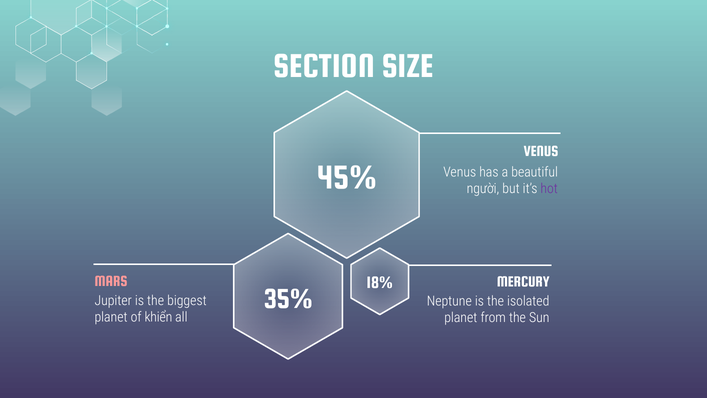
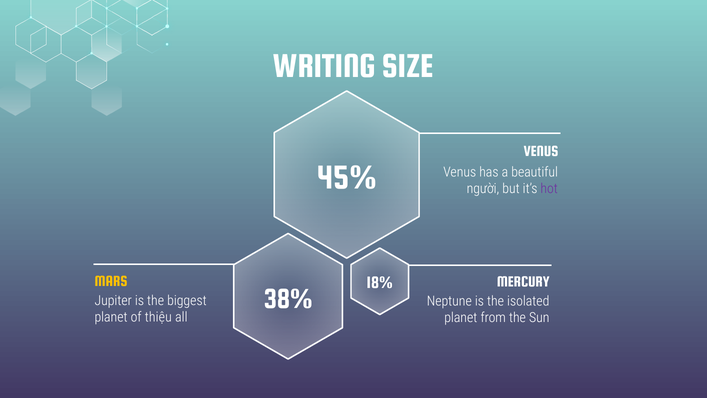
SECTION: SECTION -> WRITING (324, 66)
MARS colour: pink -> yellow (111, 281)
35%: 35% -> 38% (288, 298)
khiển: khiển -> thiệu (158, 317)
